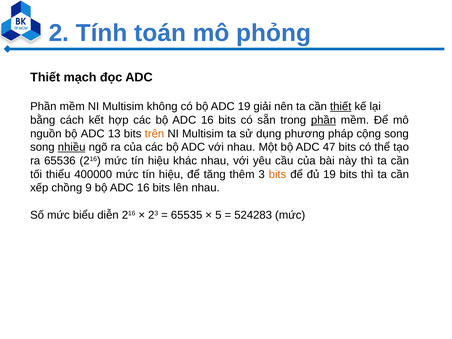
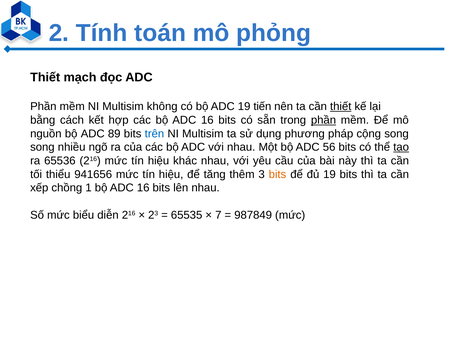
giải: giải -> tiến (262, 107)
13: 13 -> 89 (114, 134)
trên colour: orange -> blue (154, 134)
nhiều underline: present -> none (72, 147)
47: 47 -> 56 (329, 147)
tạo underline: none -> present (401, 147)
400000: 400000 -> 941656 (93, 174)
9: 9 -> 1 (89, 188)
5: 5 -> 7 (218, 215)
524283: 524283 -> 987849 (253, 215)
